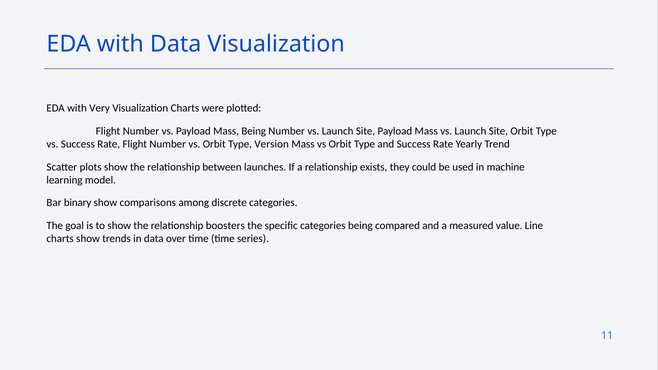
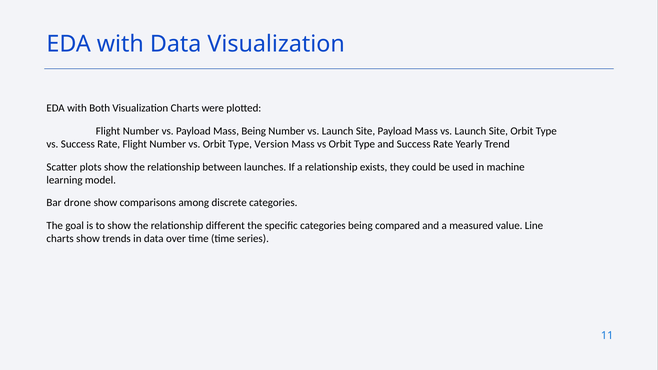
Very: Very -> Both (100, 108)
binary: binary -> drone (78, 203)
boosters: boosters -> different (225, 226)
